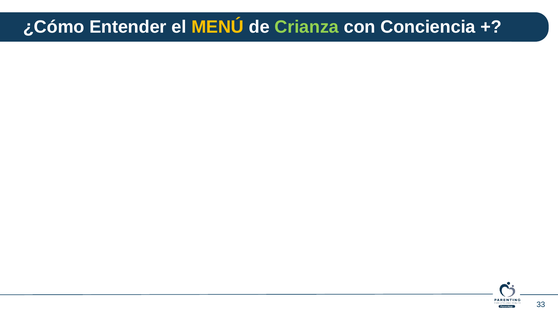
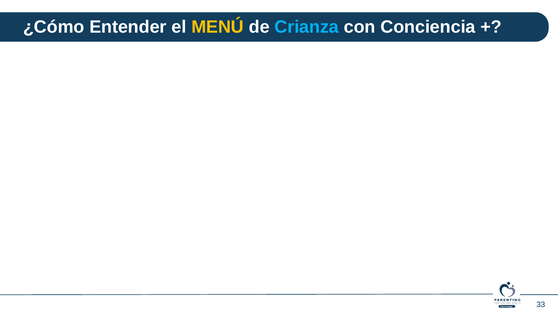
Crianza colour: light green -> light blue (307, 27)
